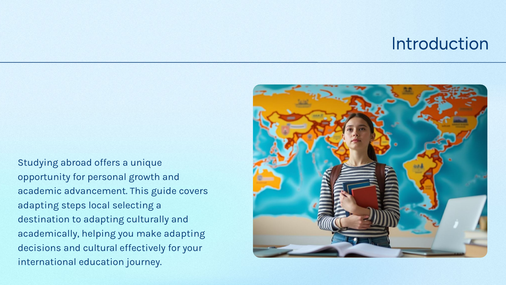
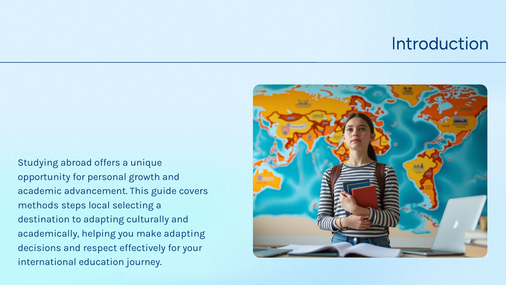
adapting: adapting -> methods (38, 205)
cultural: cultural -> respect (100, 247)
